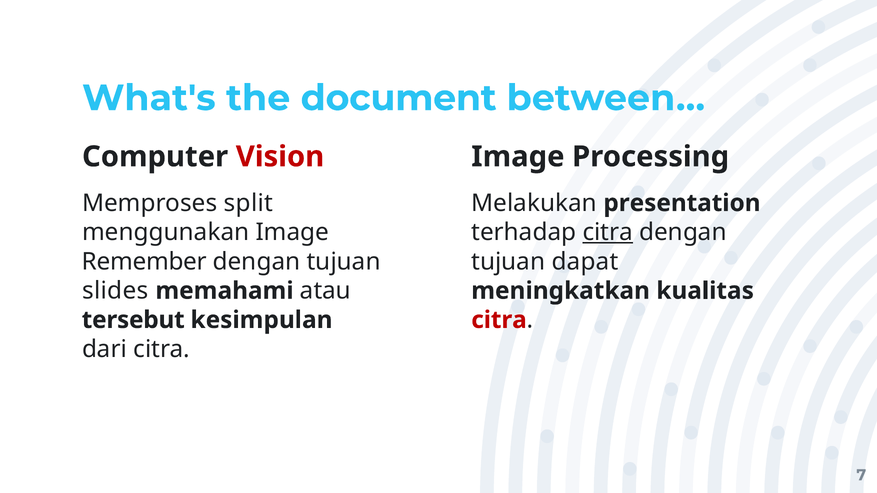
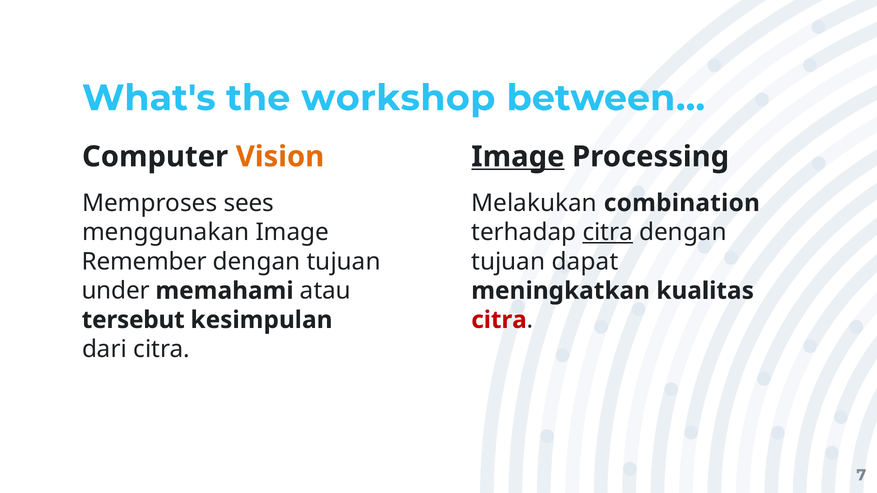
document: document -> workshop (398, 98)
Vision colour: red -> orange (280, 157)
Image underline: none -> present (518, 157)
split: split -> sees (249, 203)
presentation: presentation -> combination (682, 203)
slides: slides -> under (116, 291)
